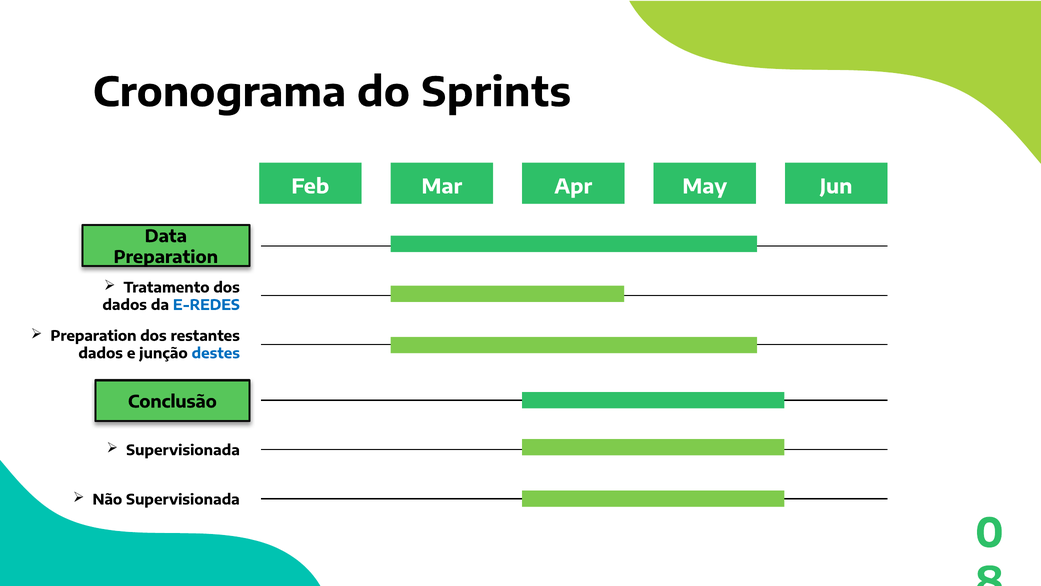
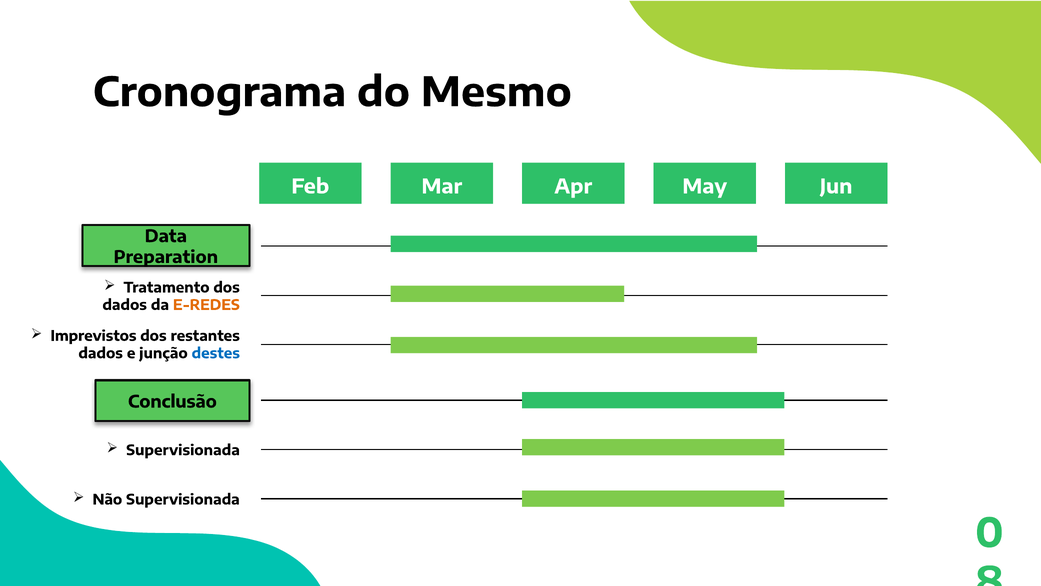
Sprints: Sprints -> Mesmo (496, 93)
E-REDES colour: blue -> orange (206, 305)
Preparation: Preparation -> Imprevistos (93, 336)
